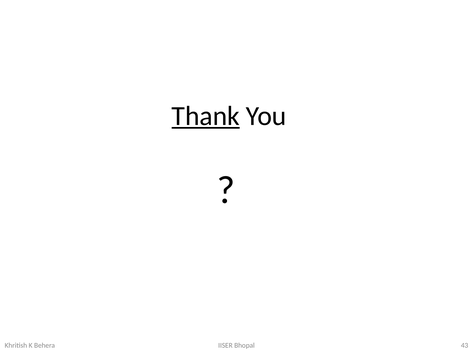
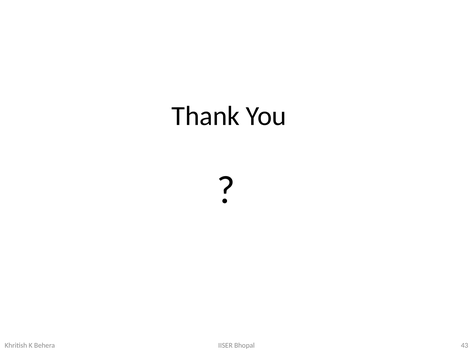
Thank underline: present -> none (206, 116)
